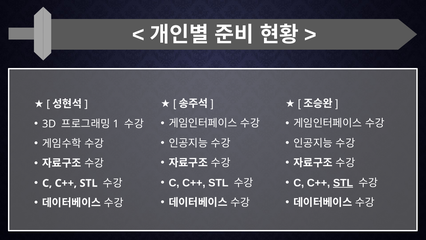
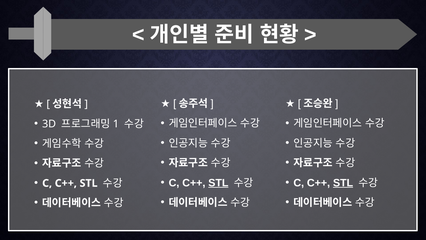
STL underline: none -> present (218, 183)
